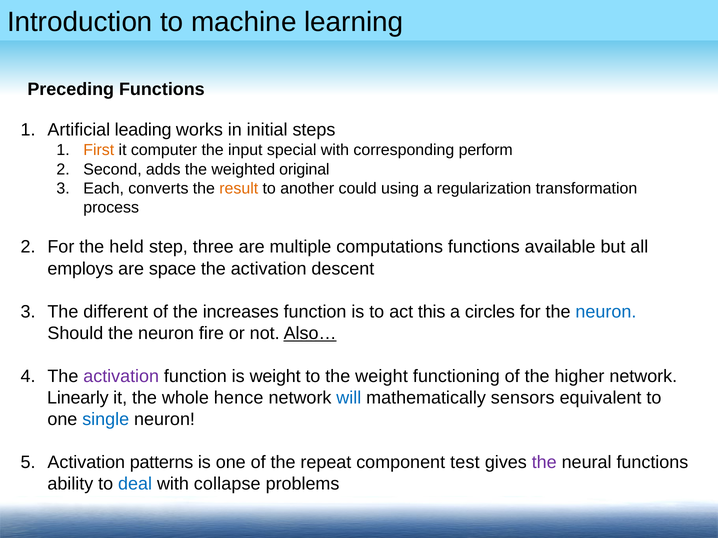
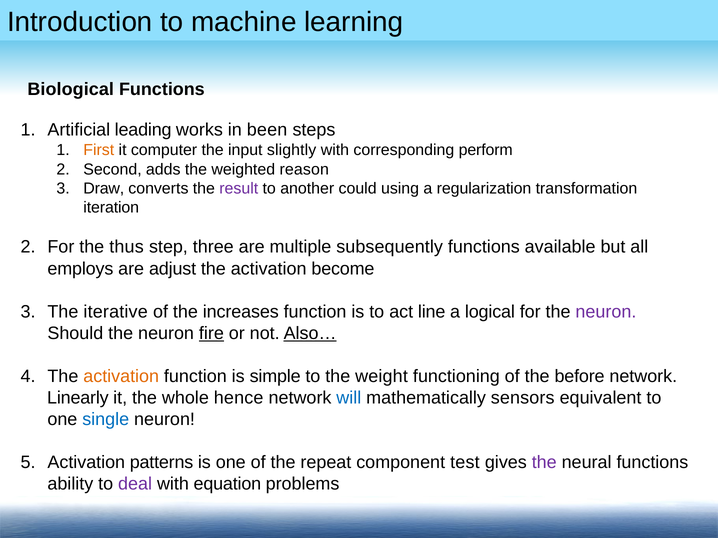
Preceding: Preceding -> Biological (71, 90)
initial: initial -> been (267, 130)
special: special -> slightly (292, 150)
original: original -> reason (304, 169)
Each: Each -> Draw (104, 189)
result colour: orange -> purple (239, 189)
process: process -> iteration (111, 208)
held: held -> thus (127, 247)
computations: computations -> subsequently (390, 247)
space: space -> adjust (173, 269)
descent: descent -> become (343, 269)
different: different -> iterative (116, 312)
this: this -> line (432, 312)
circles: circles -> logical (490, 312)
neuron colour: blue -> purple (606, 312)
fire underline: none -> present (211, 333)
activation colour: purple -> orange (121, 377)
is weight: weight -> simple (275, 377)
higher: higher -> before (580, 377)
deal colour: blue -> purple (135, 484)
collapse: collapse -> equation (227, 484)
